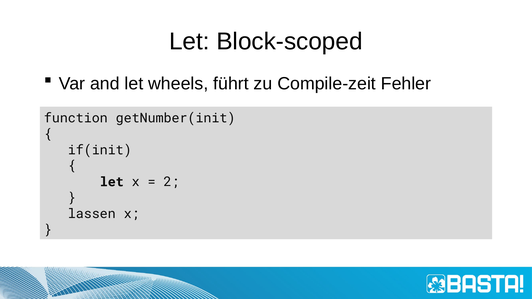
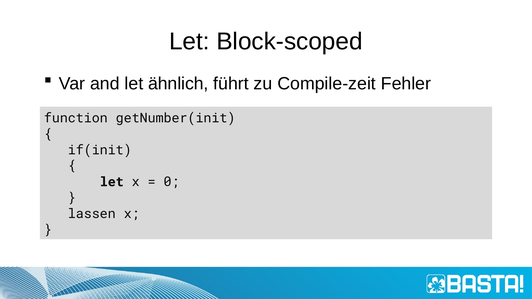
wheels: wheels -> ähnlich (178, 84)
2: 2 -> 0 (172, 182)
